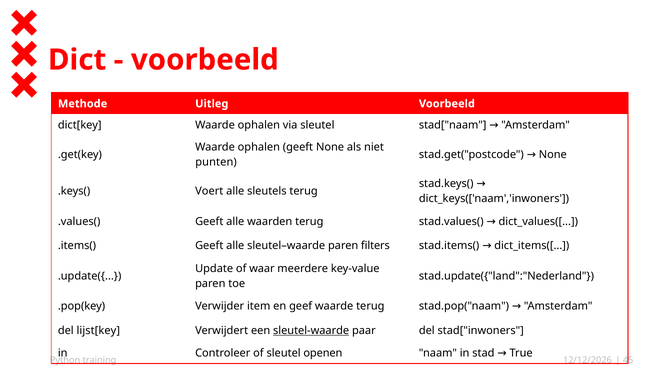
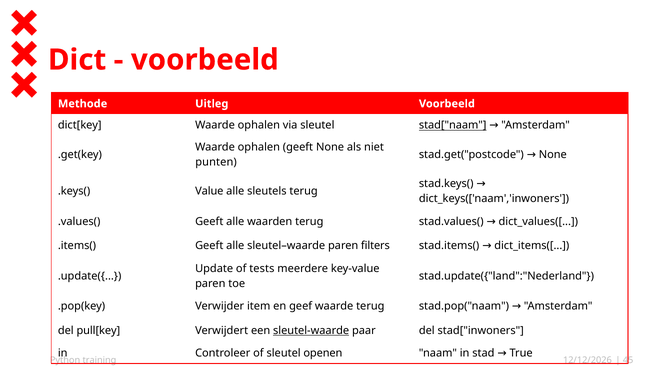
stad["naam underline: none -> present (453, 125)
Voert: Voert -> Value (209, 191)
waar: waar -> tests (262, 269)
lijst[key: lijst[key -> pull[key (98, 331)
